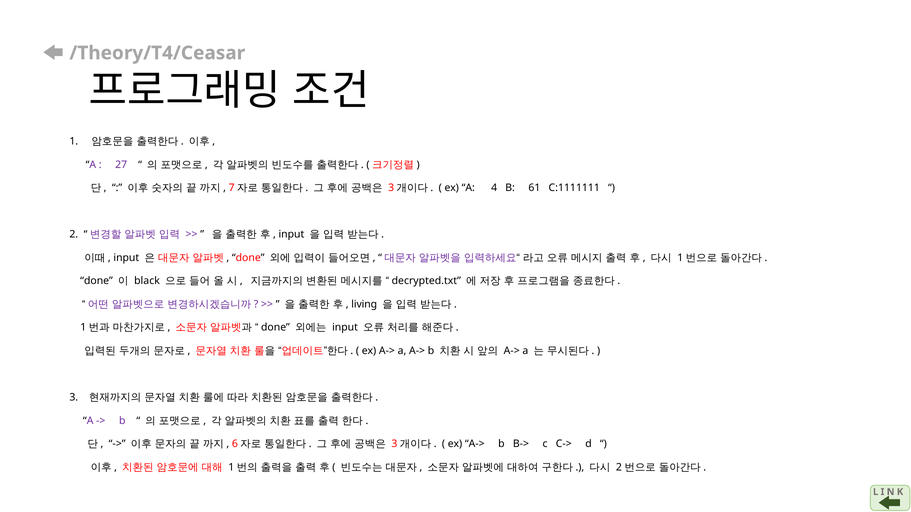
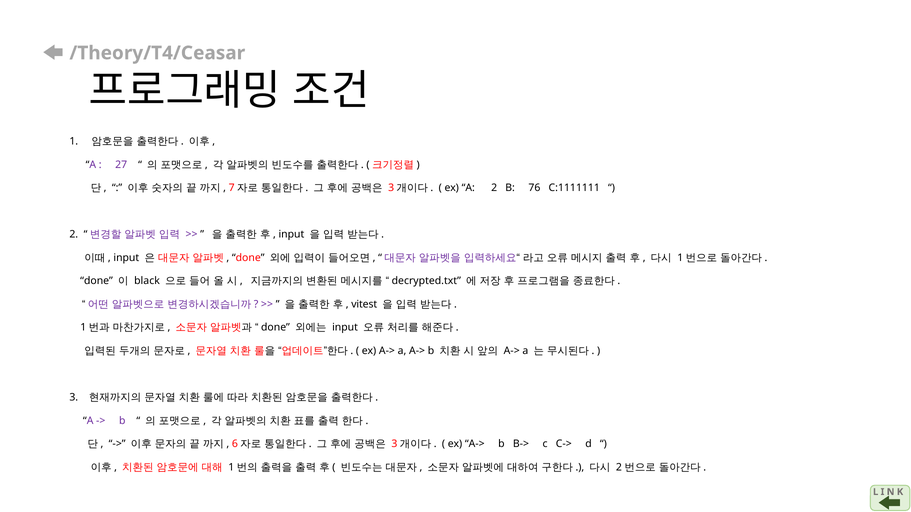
A 4: 4 -> 2 (494, 188)
61: 61 -> 76 (534, 188)
living: living -> vitest (364, 304)
